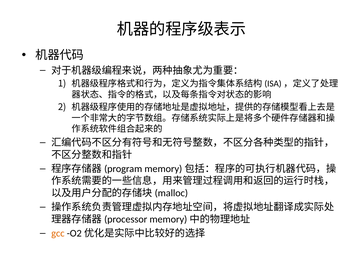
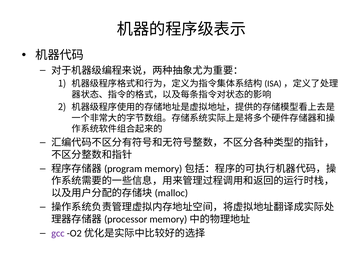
gcc colour: orange -> purple (58, 234)
